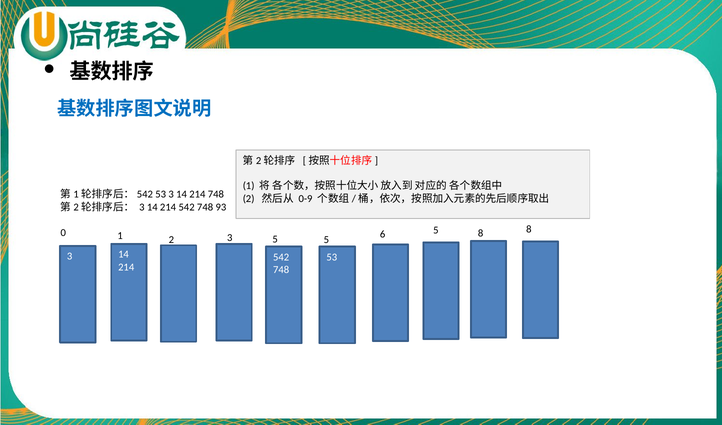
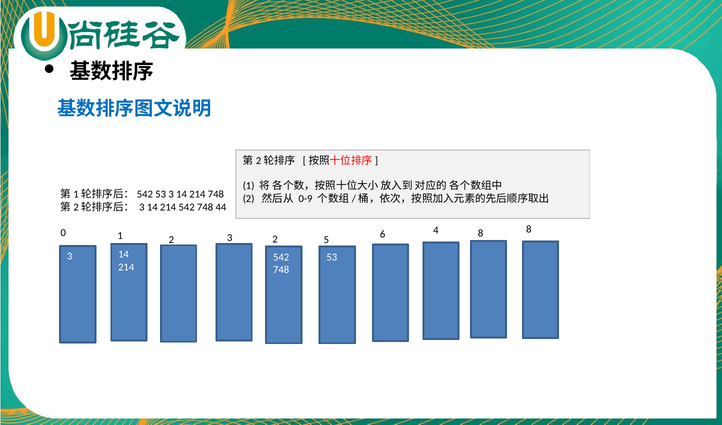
93: 93 -> 44 (221, 207)
3 5: 5 -> 2 (275, 239)
6 5: 5 -> 4 (436, 231)
